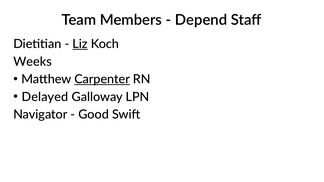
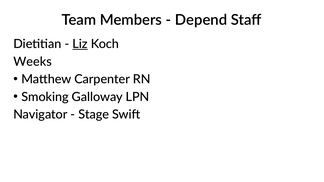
Carpenter underline: present -> none (102, 79)
Delayed: Delayed -> Smoking (45, 97)
Good: Good -> Stage (94, 115)
